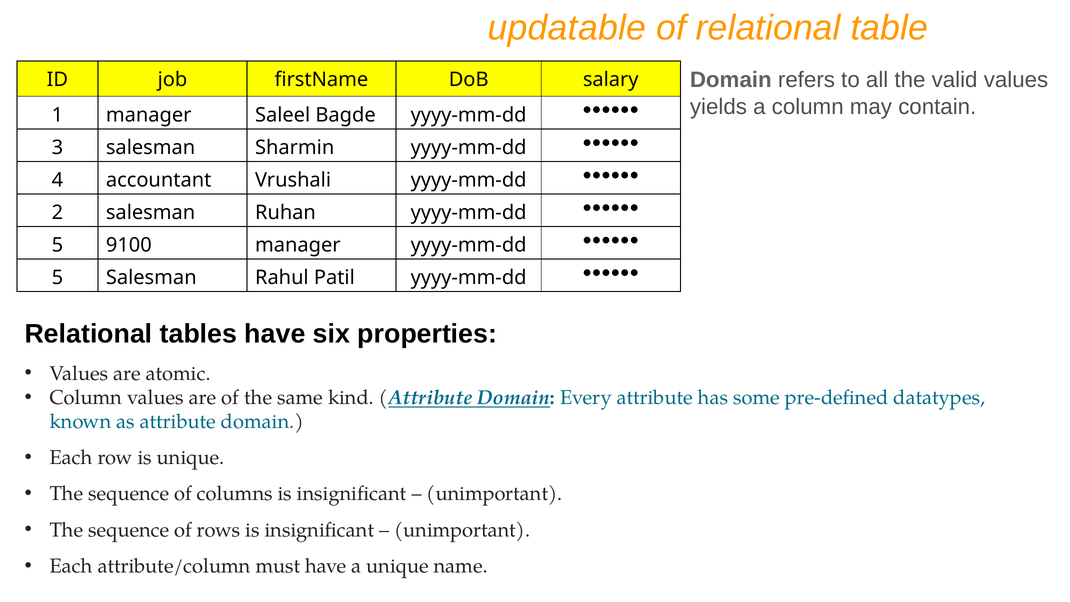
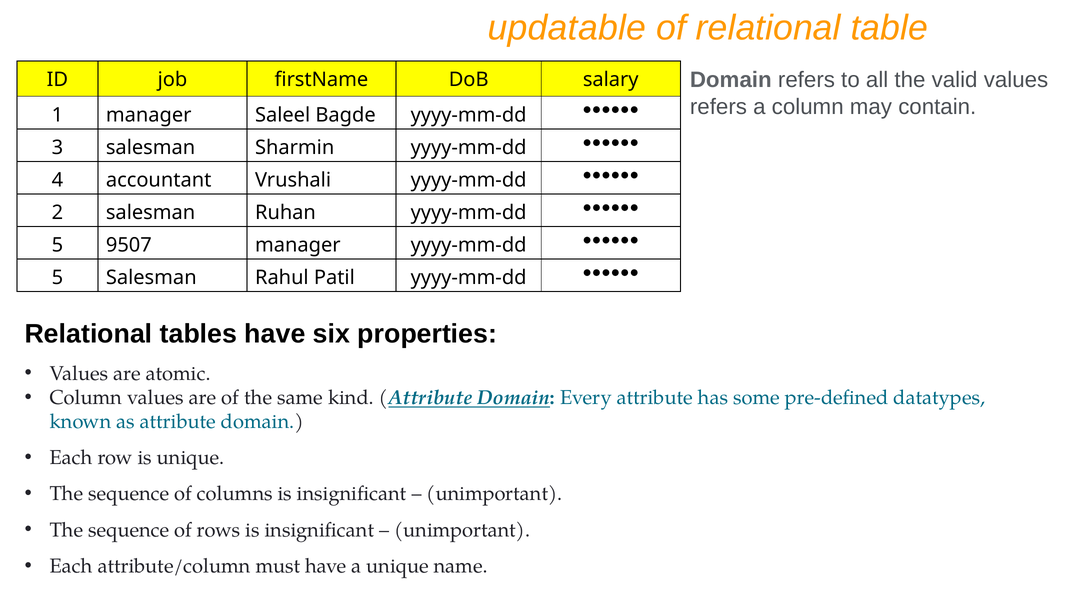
yields: yields -> refers (718, 107)
9100: 9100 -> 9507 (129, 245)
